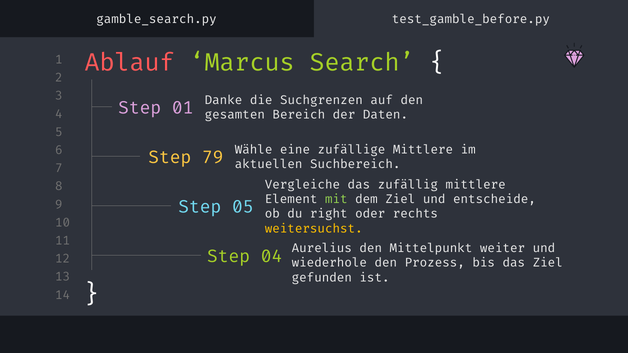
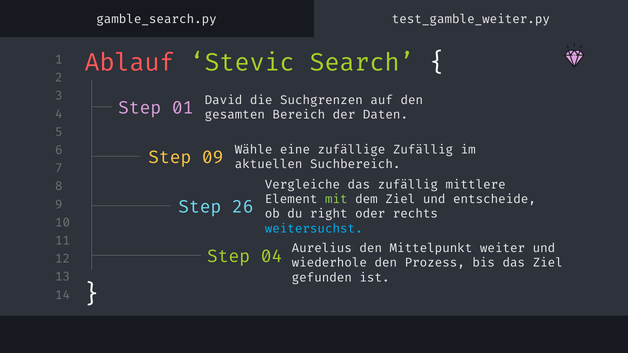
test_gamble_before.py: test_gamble_before.py -> test_gamble_weiter.py (471, 19)
Marcus: Marcus -> Stevic (242, 63)
Danke: Danke -> David (224, 100)
79: 79 -> 09 (213, 158)
zufällige Mittlere: Mittlere -> Zufällig (423, 150)
05: 05 -> 26 (243, 207)
weitersuchst colour: yellow -> light blue (314, 229)
